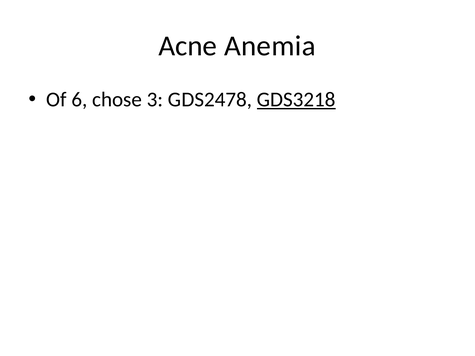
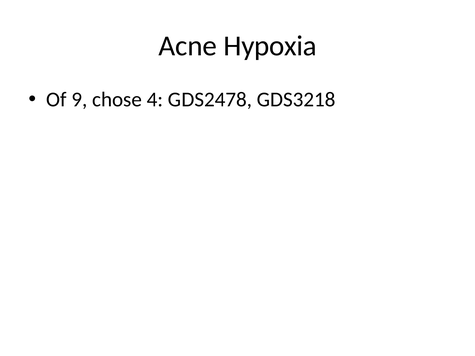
Anemia: Anemia -> Hypoxia (270, 46)
6: 6 -> 9 (79, 100)
3: 3 -> 4 (155, 100)
GDS3218 underline: present -> none (296, 100)
